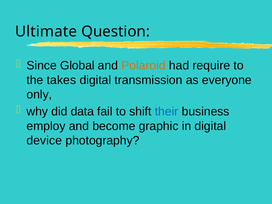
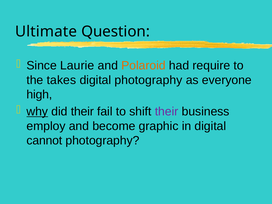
Global: Global -> Laurie (77, 66)
digital transmission: transmission -> photography (148, 80)
only: only -> high (39, 95)
why underline: none -> present (37, 112)
did data: data -> their (82, 112)
their colour: blue -> purple (167, 112)
device: device -> cannot (44, 141)
